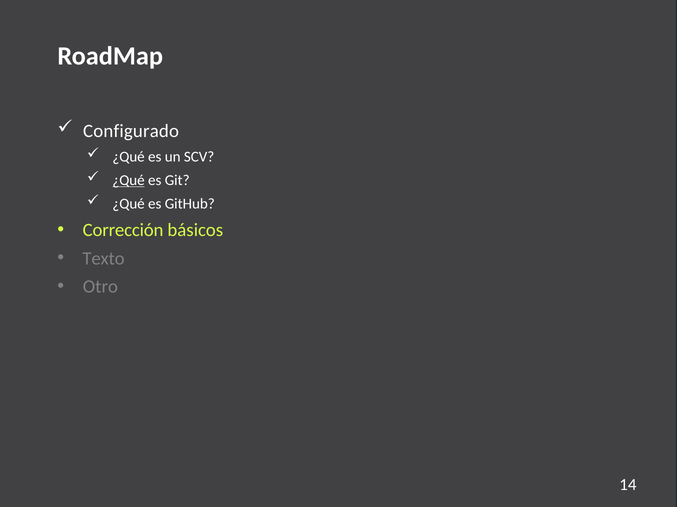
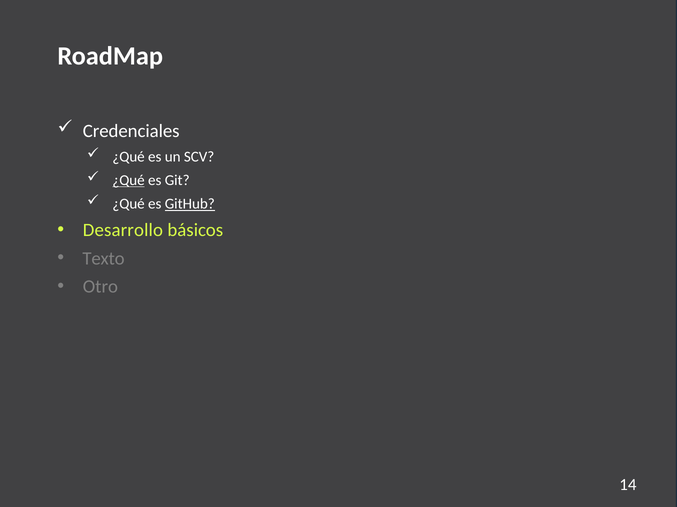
Configurado: Configurado -> Credenciales (131, 131)
GitHub underline: none -> present (190, 204)
Corrección: Corrección -> Desarrollo (123, 231)
